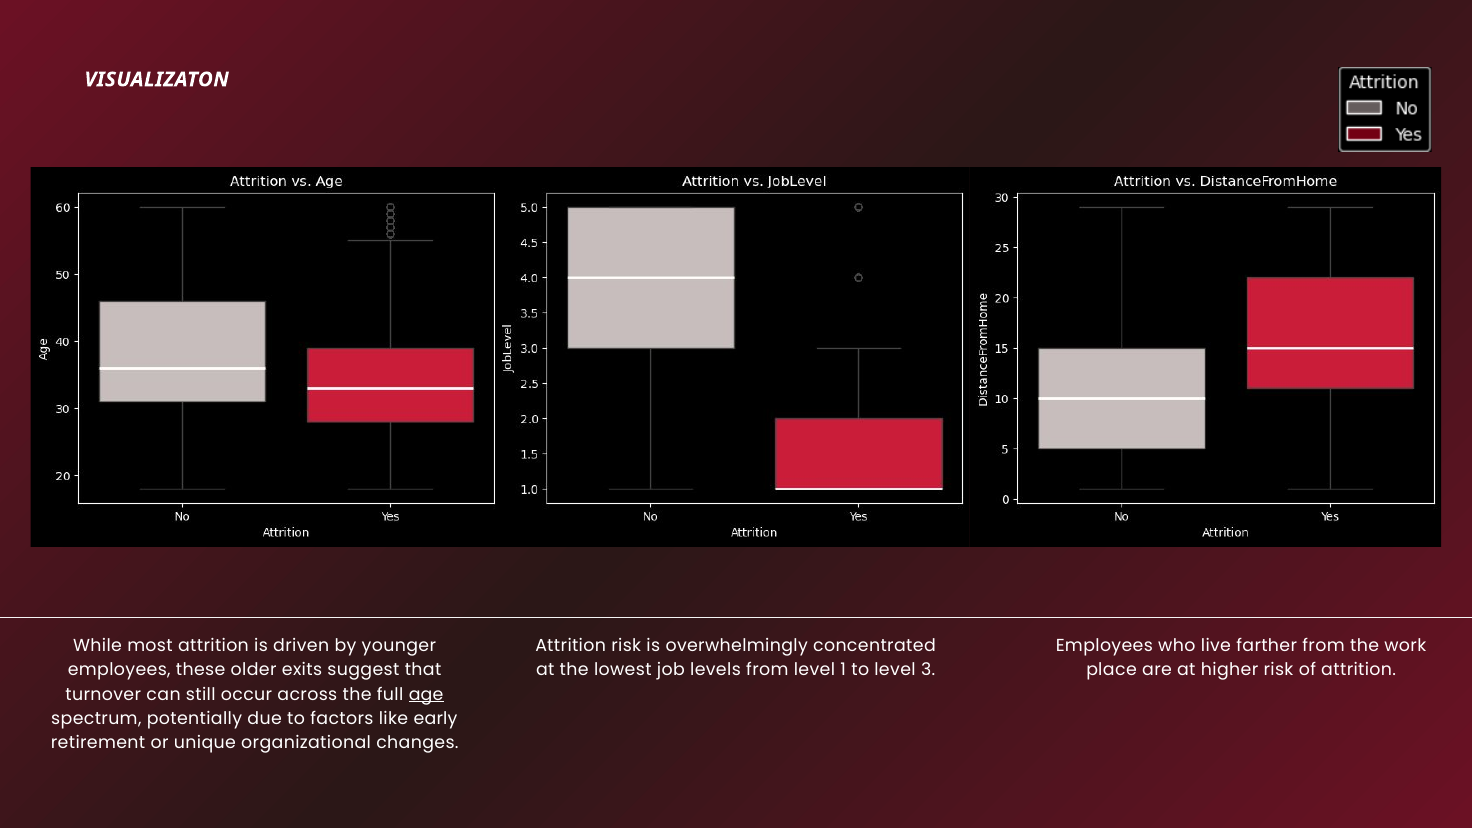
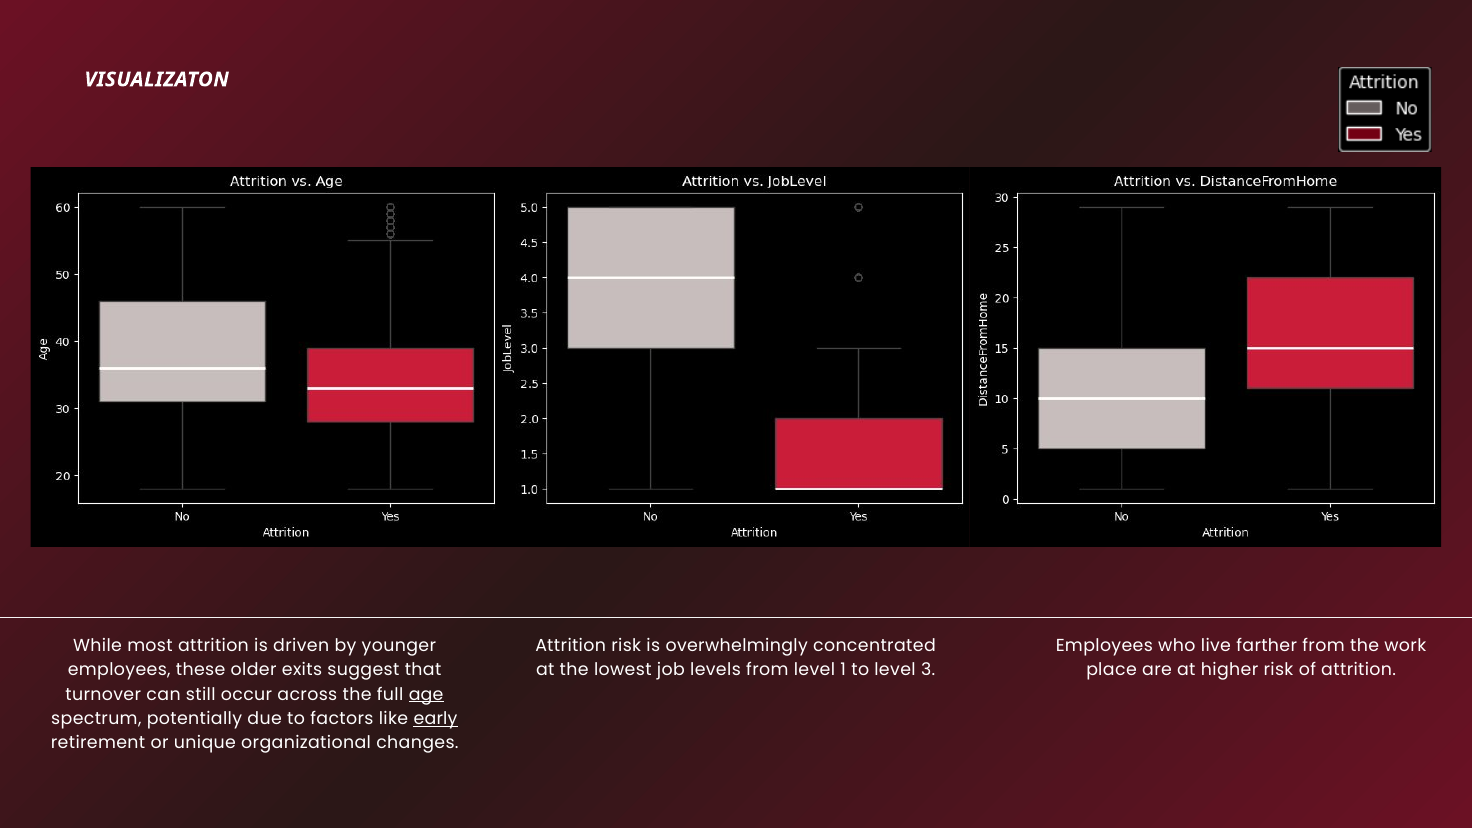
early underline: none -> present (436, 719)
